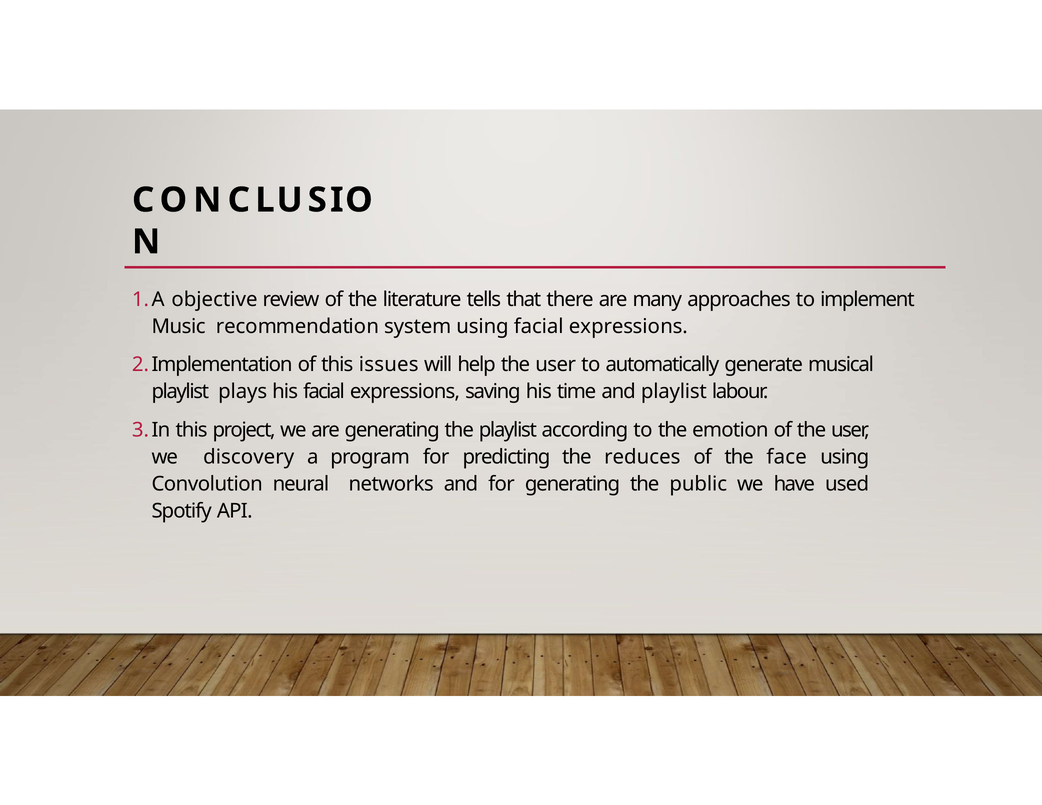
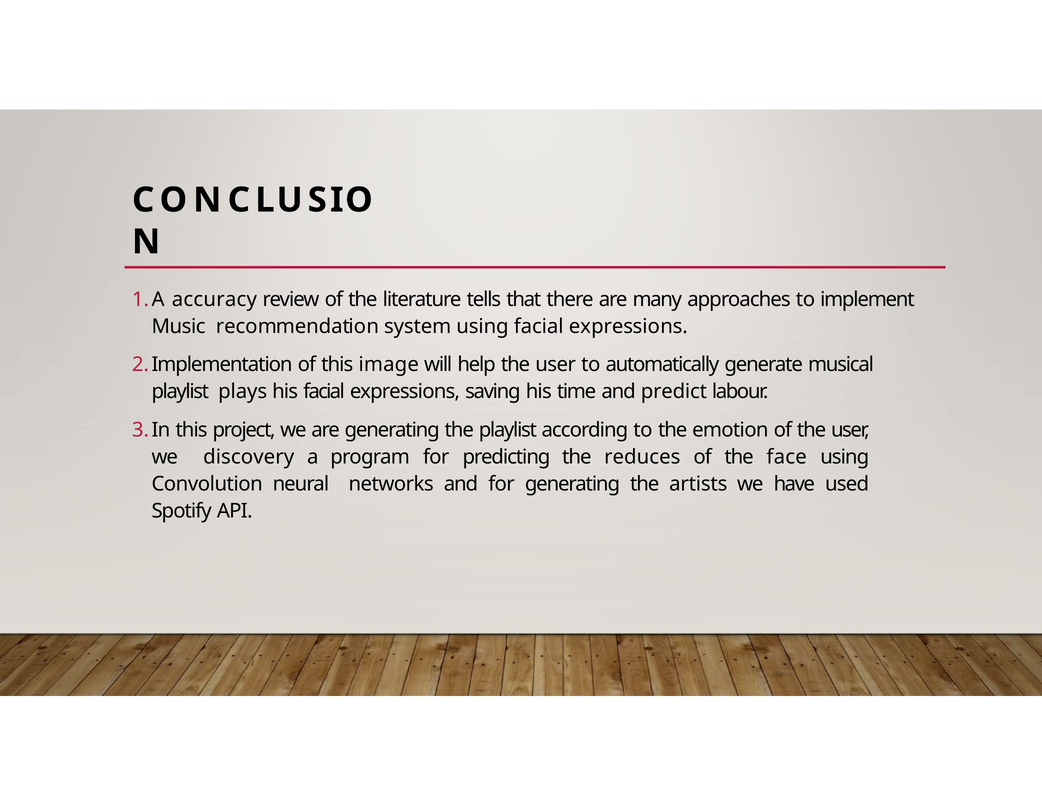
objective: objective -> accuracy (214, 299)
issues: issues -> image (389, 365)
and playlist: playlist -> predict (674, 392)
public: public -> artists (698, 484)
